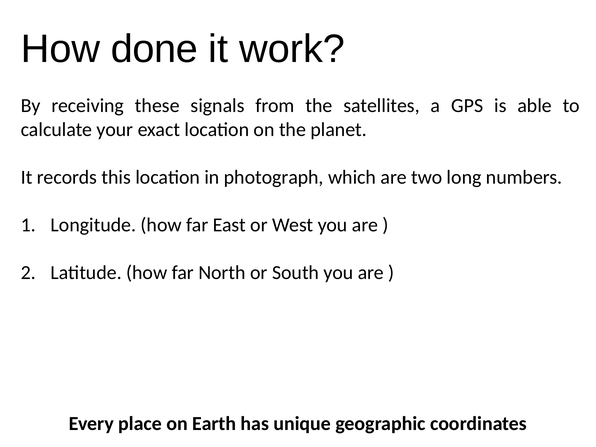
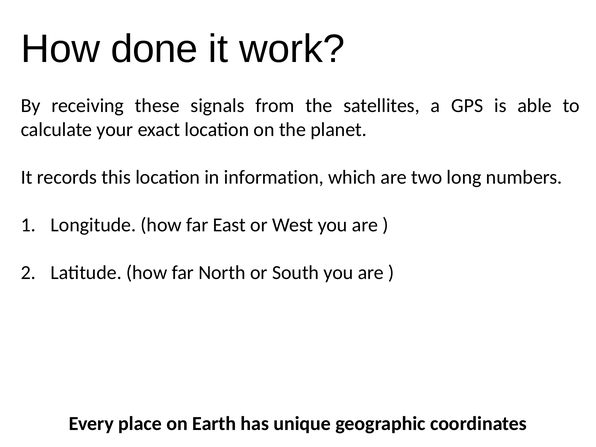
photograph: photograph -> information (274, 177)
